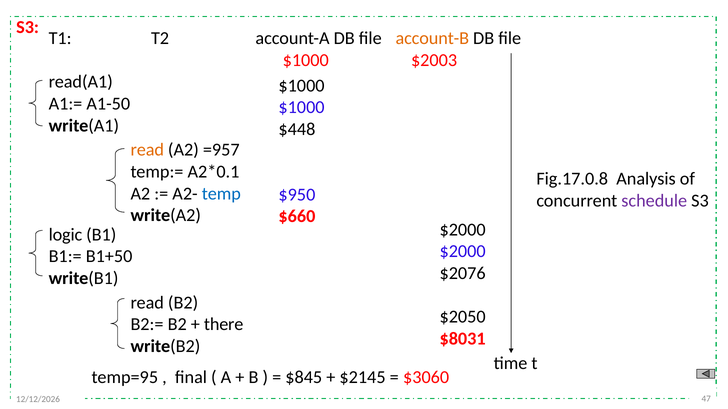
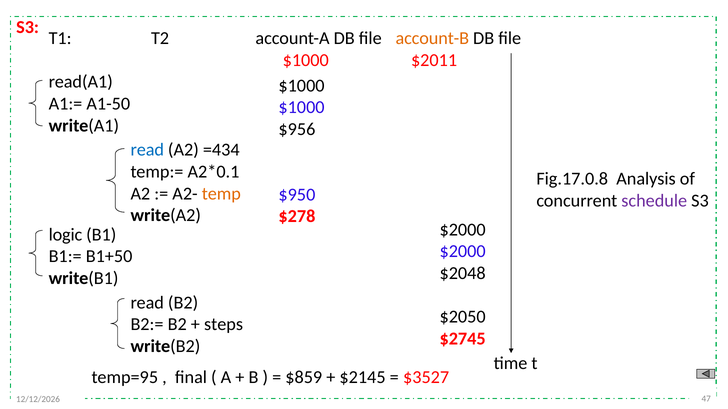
$2003: $2003 -> $2011 (434, 60)
$448: $448 -> $956 (297, 129)
read colour: orange -> blue (147, 150)
=957: =957 -> =434 (221, 150)
temp colour: blue -> orange (221, 194)
$660: $660 -> $278 (297, 217)
$2076: $2076 -> $2048 (463, 274)
there: there -> steps (224, 325)
$8031: $8031 -> $2745 (463, 339)
$845: $845 -> $859 (304, 377)
$3060: $3060 -> $3527 (426, 377)
